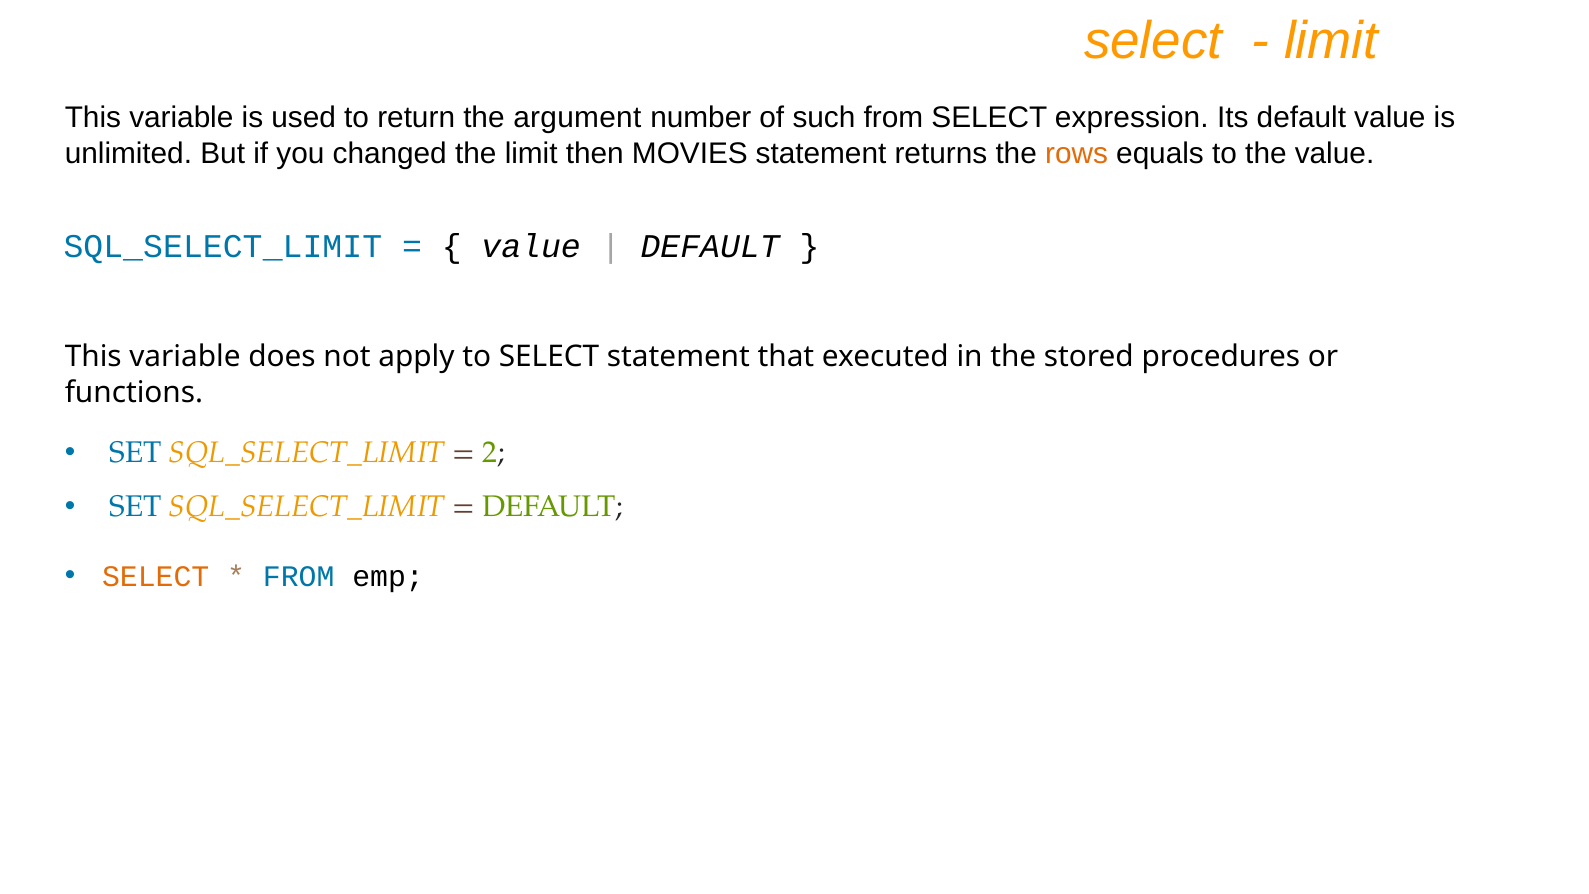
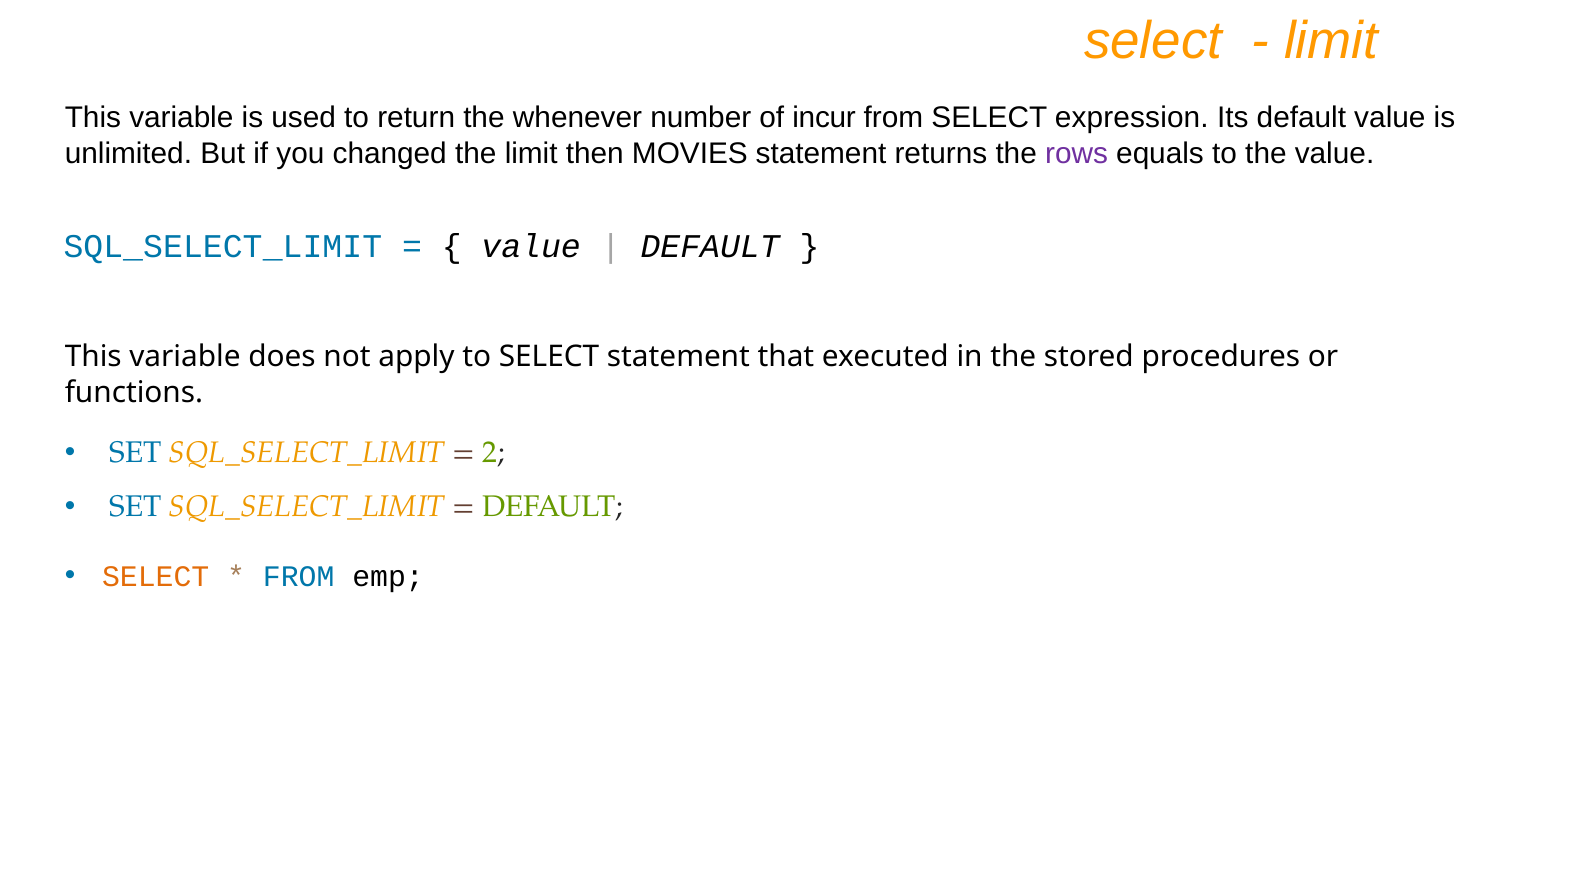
argument: argument -> whenever (577, 117)
such: such -> incur (824, 117)
rows colour: orange -> purple (1077, 153)
